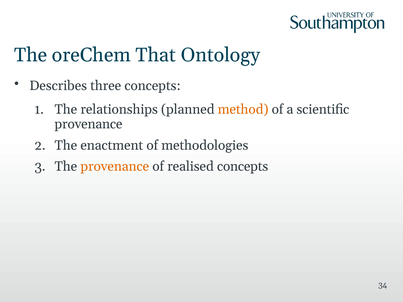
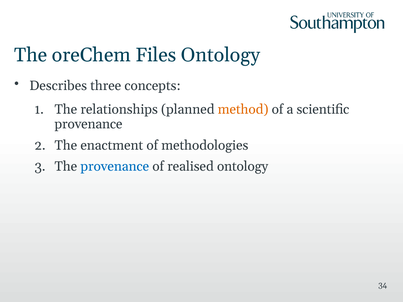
That: That -> Files (156, 55)
provenance colour: orange -> blue (115, 167)
realised concepts: concepts -> ontology (243, 167)
